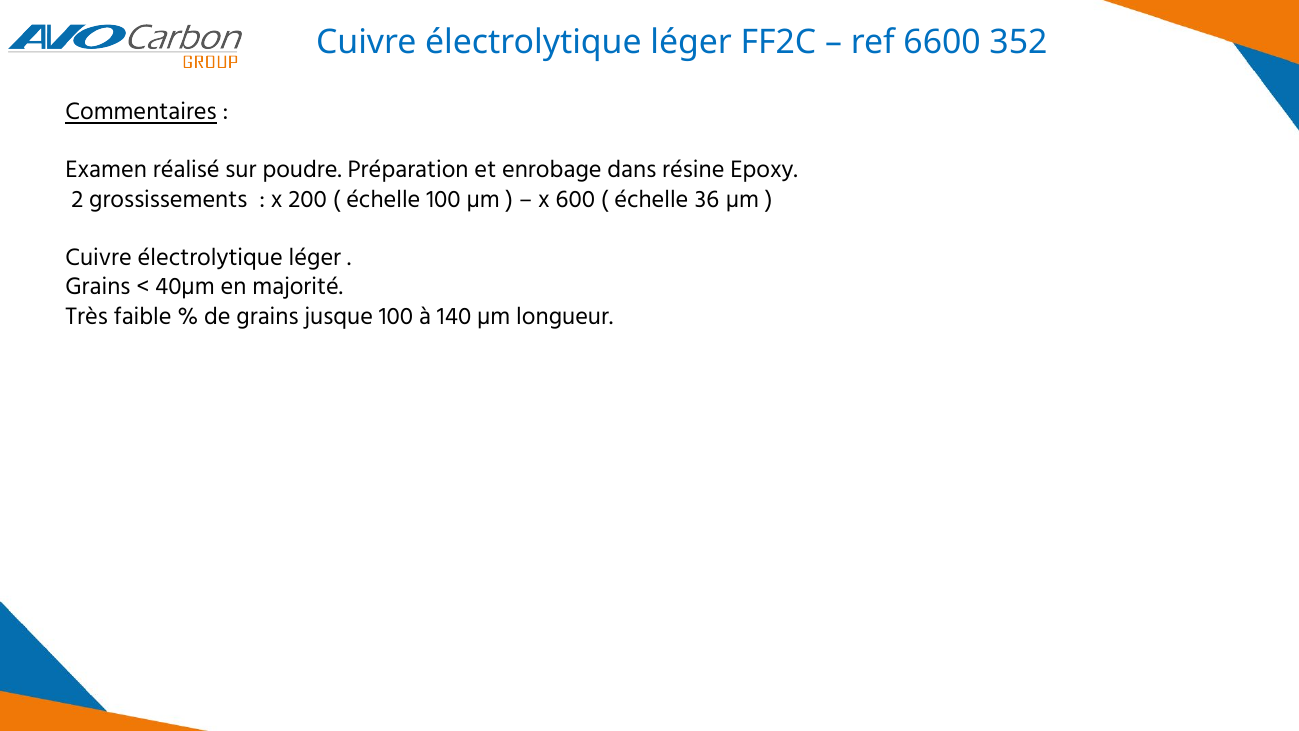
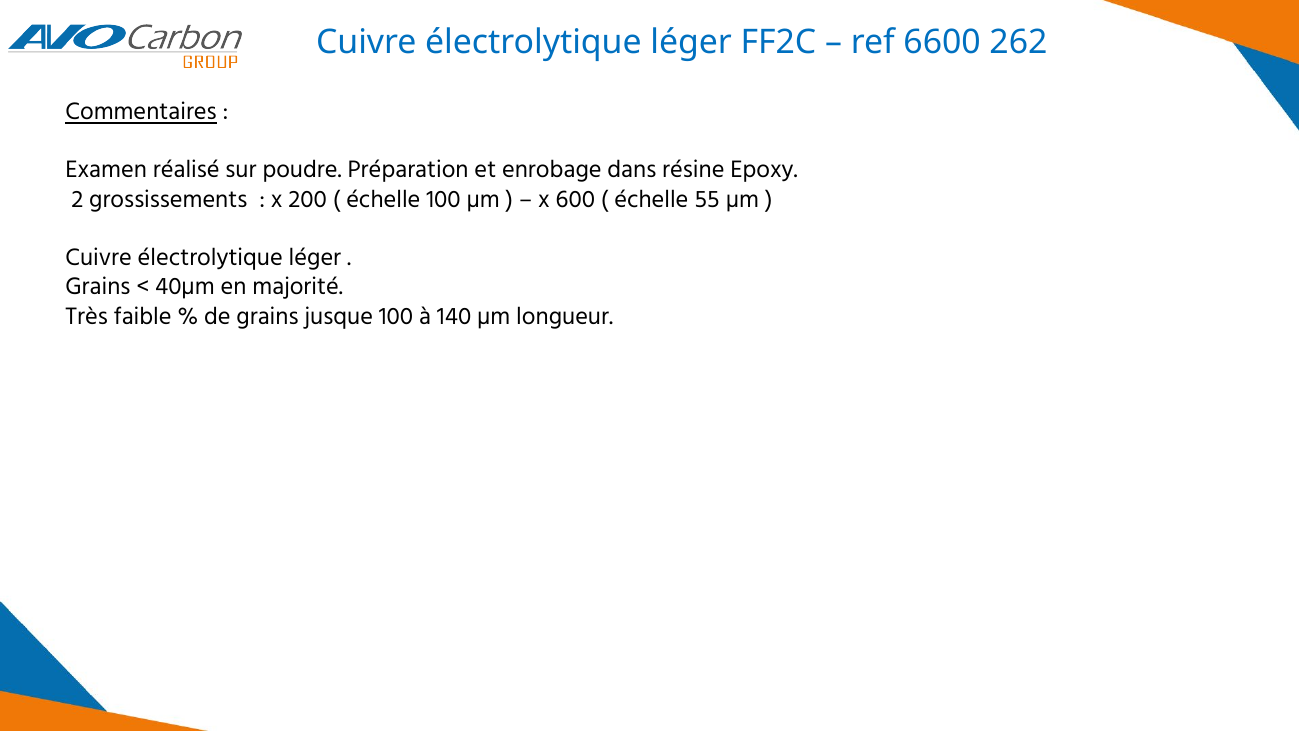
352: 352 -> 262 (1018, 42)
36: 36 -> 55 (707, 199)
